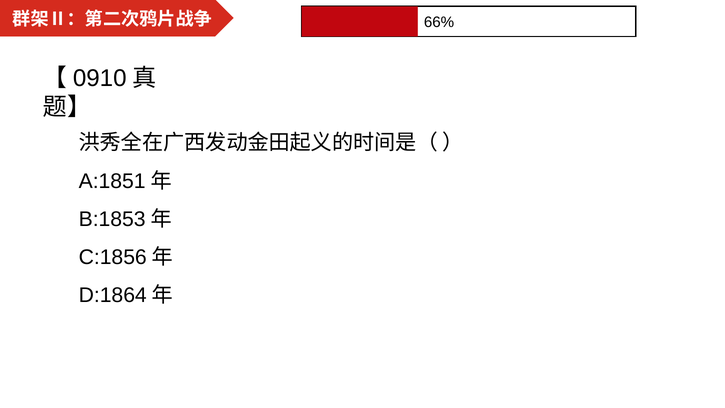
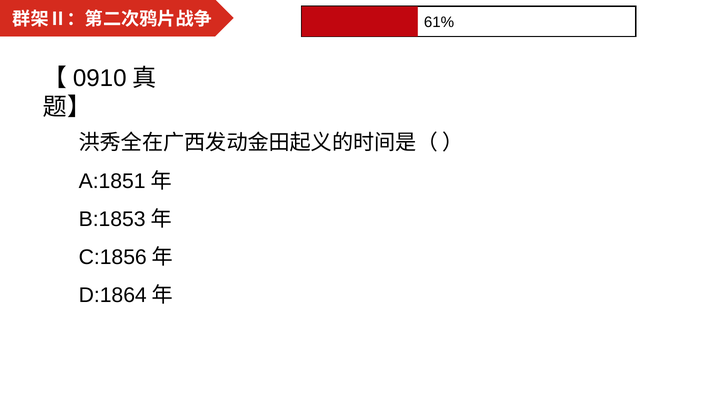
66%: 66% -> 61% (439, 22)
